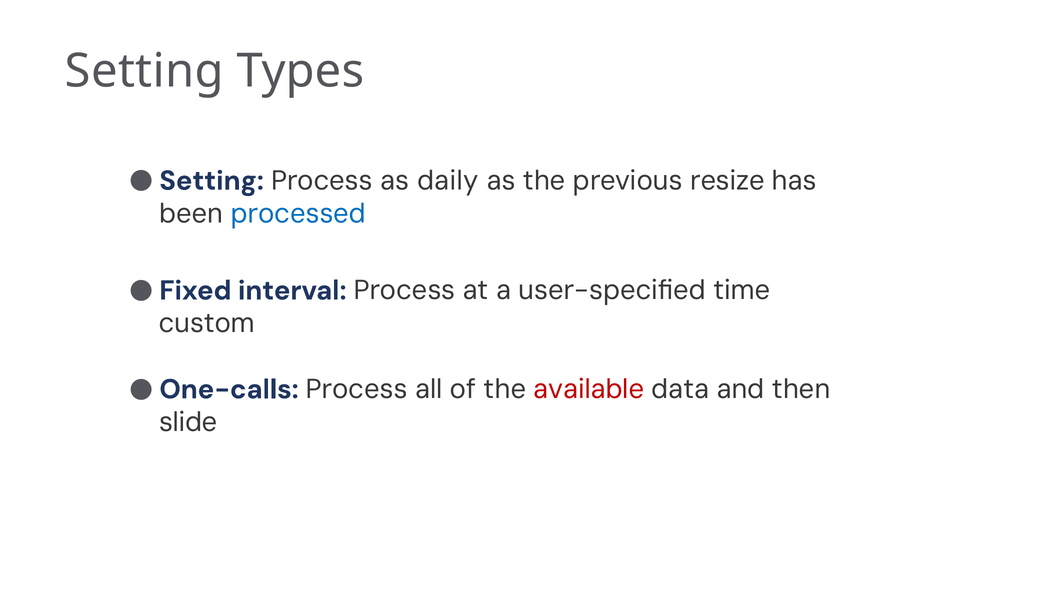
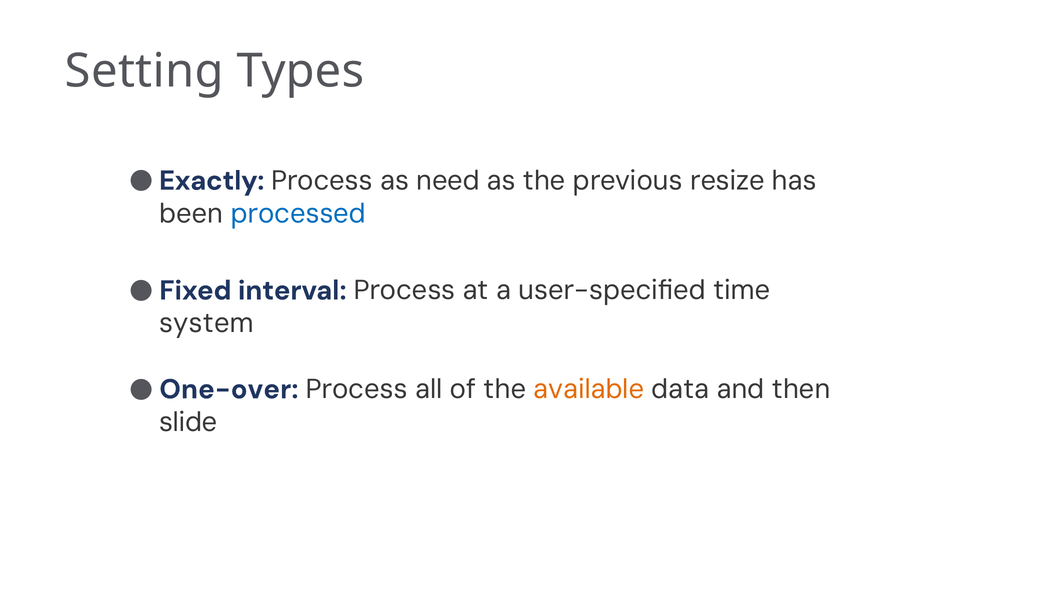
Setting: Setting -> Exactly (212, 181)
daily: daily -> need (448, 181)
custom: custom -> system (207, 323)
One-calls: One-calls -> One-over (229, 389)
available colour: red -> orange (589, 389)
